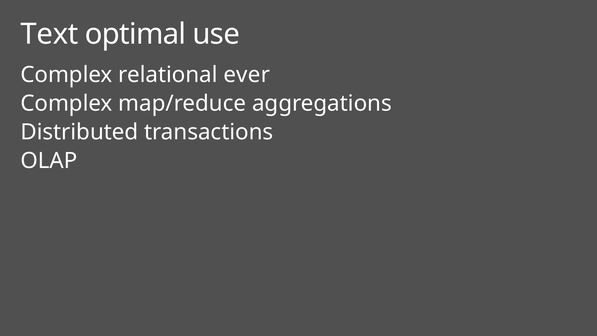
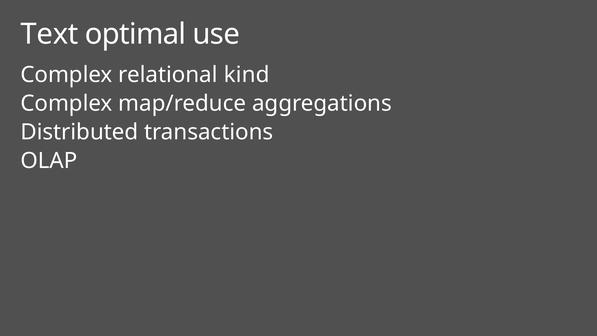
ever: ever -> kind (247, 75)
